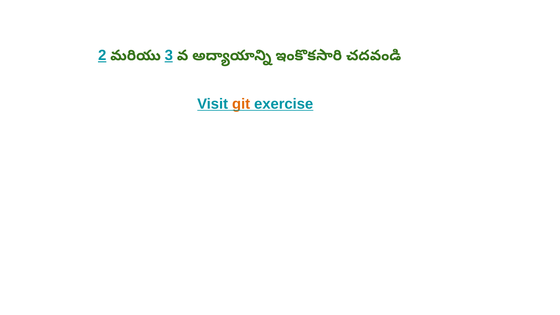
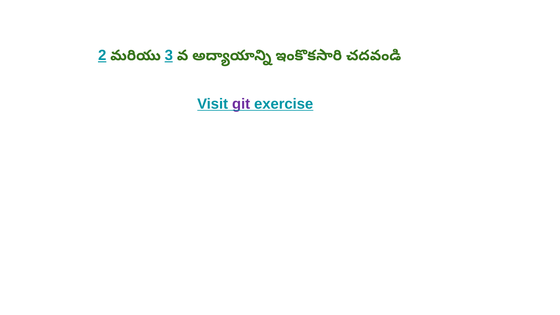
git colour: orange -> purple (241, 104)
